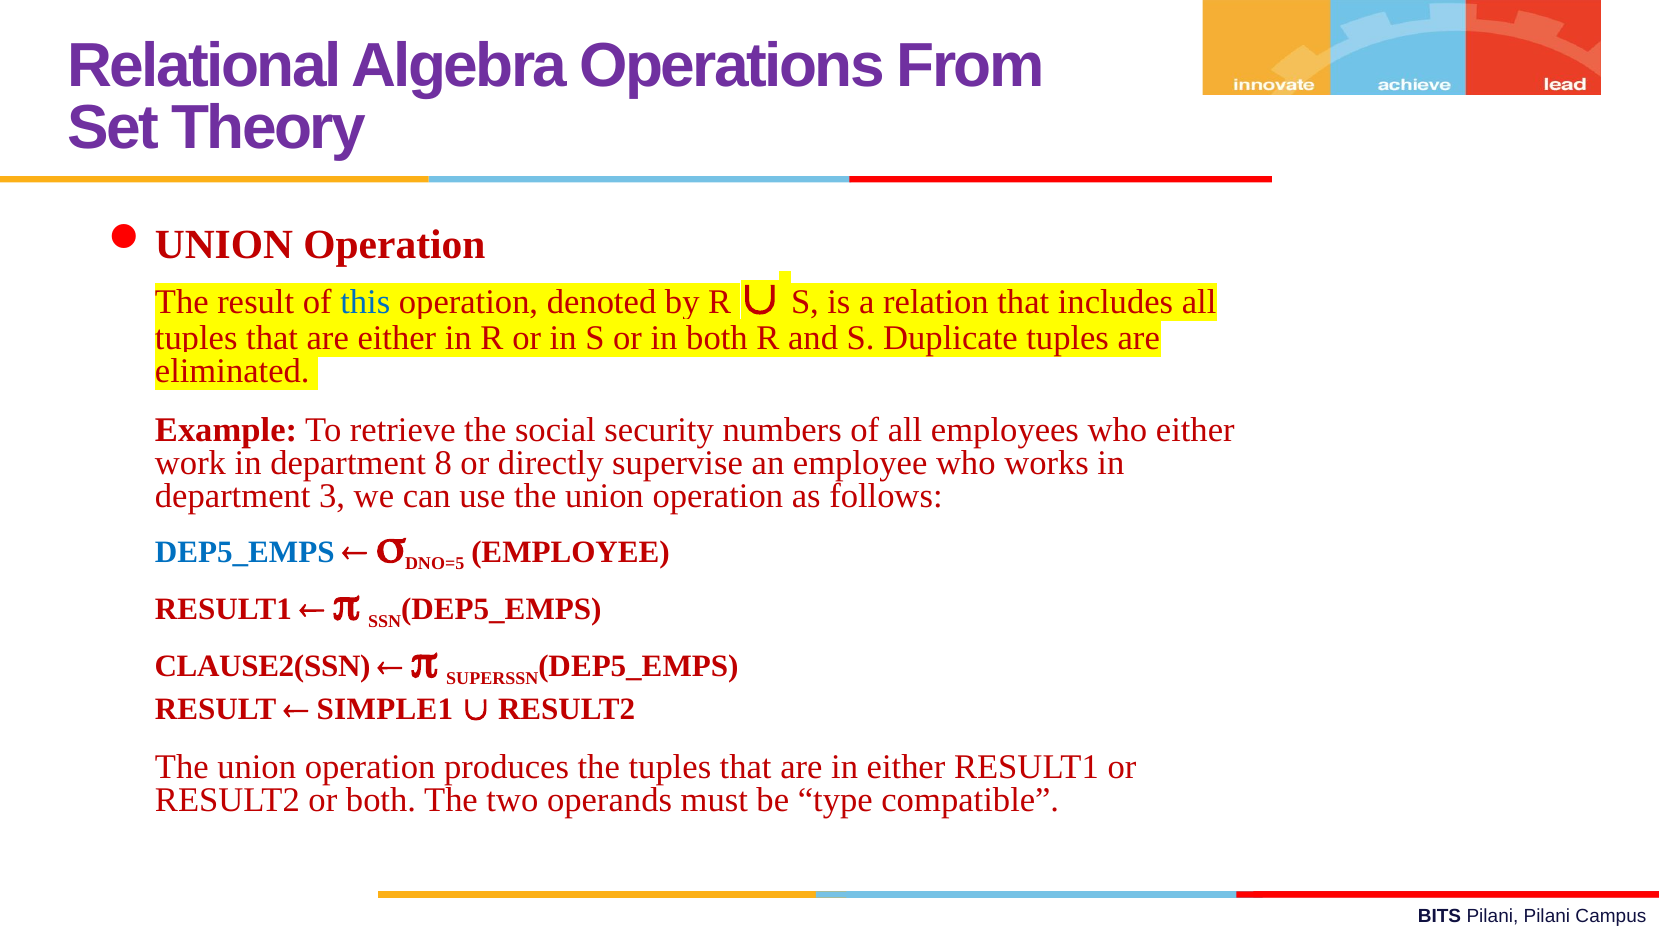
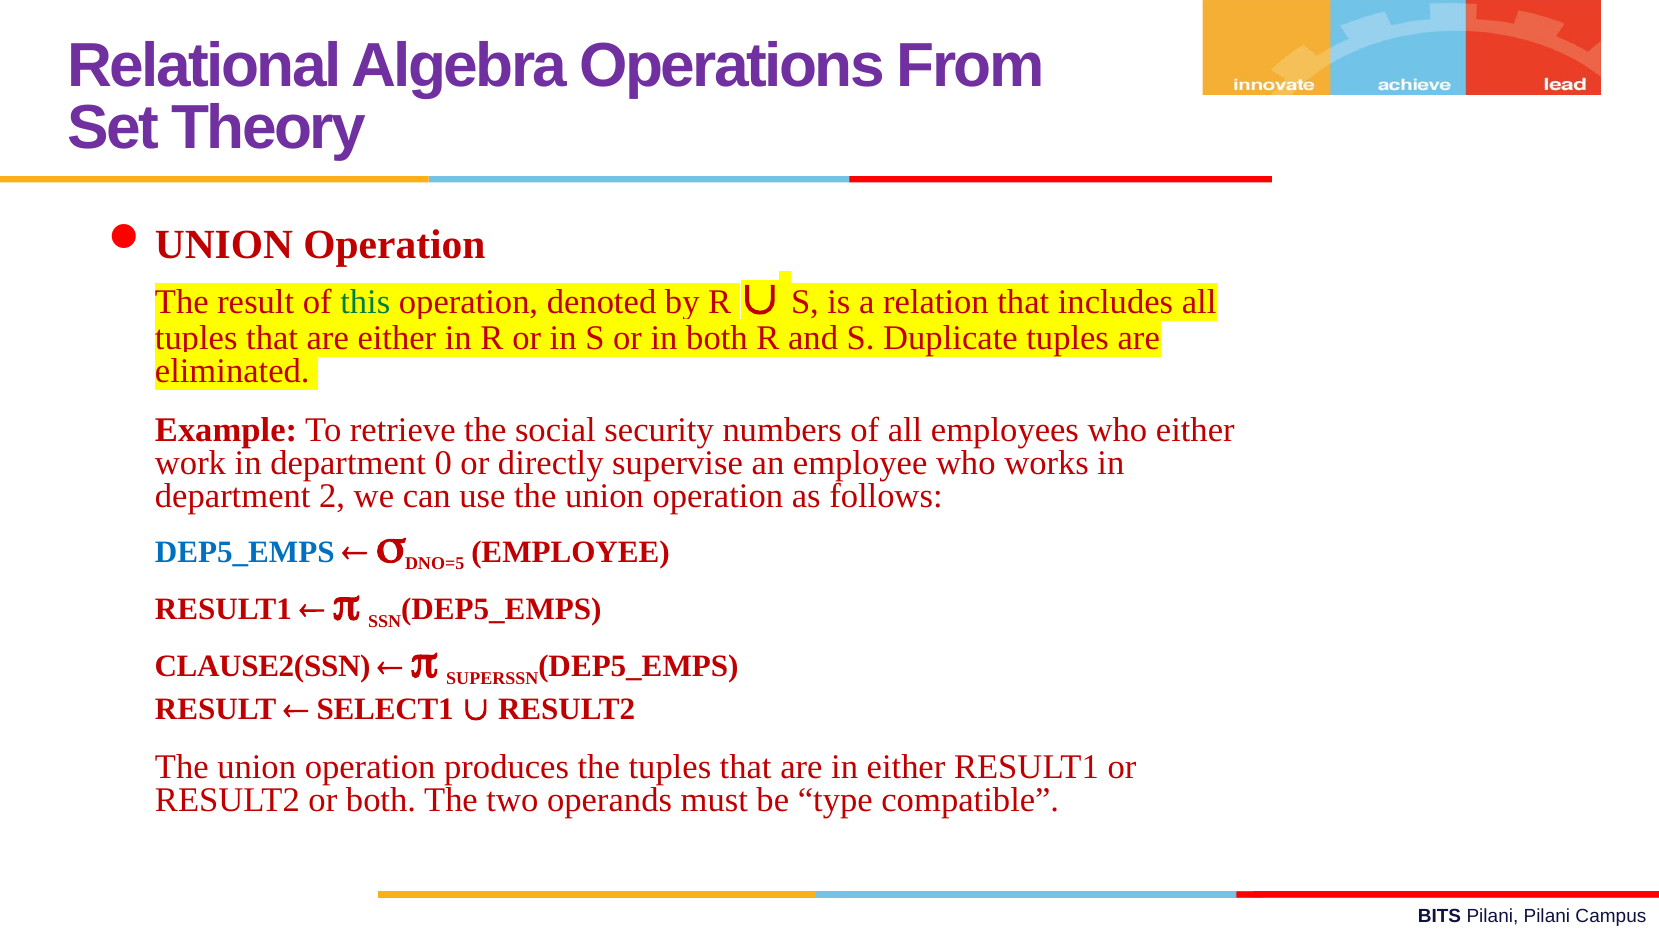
this colour: blue -> green (365, 302)
8: 8 -> 0 (443, 463)
3: 3 -> 2 (332, 496)
SIMPLE1: SIMPLE1 -> SELECT1 (385, 710)
